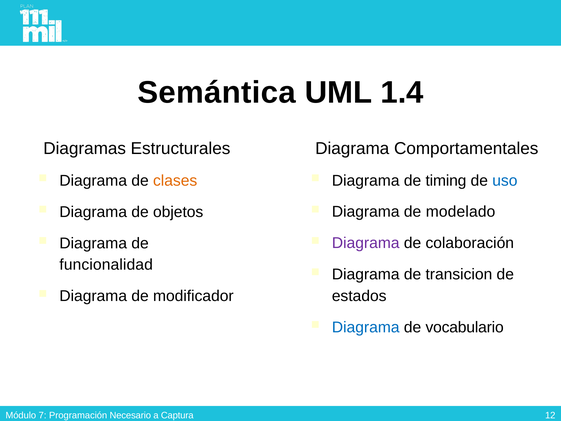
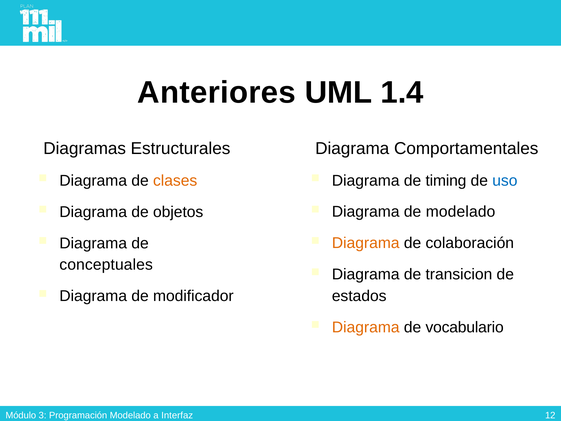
Semántica: Semántica -> Anteriores (217, 92)
Diagrama colour: purple -> orange (366, 243)
funcionalidad: funcionalidad -> conceptuales (106, 265)
Diagrama colour: blue -> orange (366, 327)
7: 7 -> 3 (43, 415)
Programación Necesario: Necesario -> Modelado (130, 415)
Captura: Captura -> Interfaz (177, 415)
